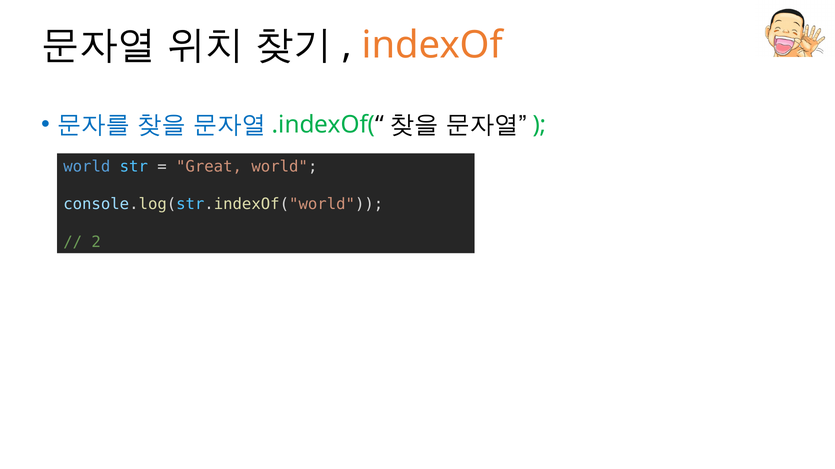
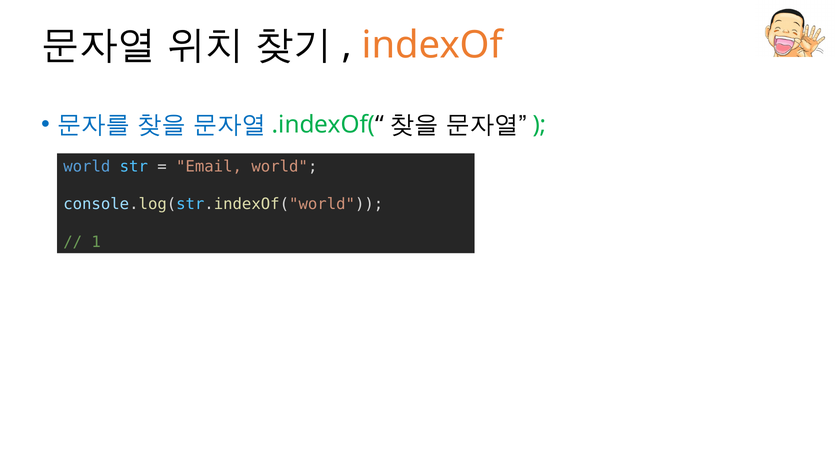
Great: Great -> Email (209, 167)
2: 2 -> 1 (96, 242)
